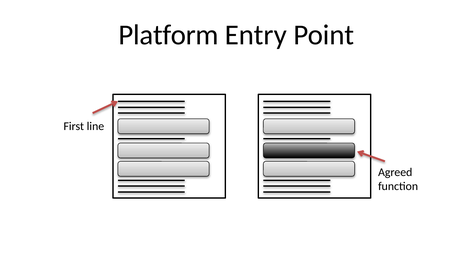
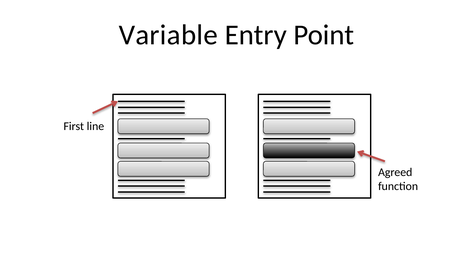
Platform: Platform -> Variable (168, 35)
